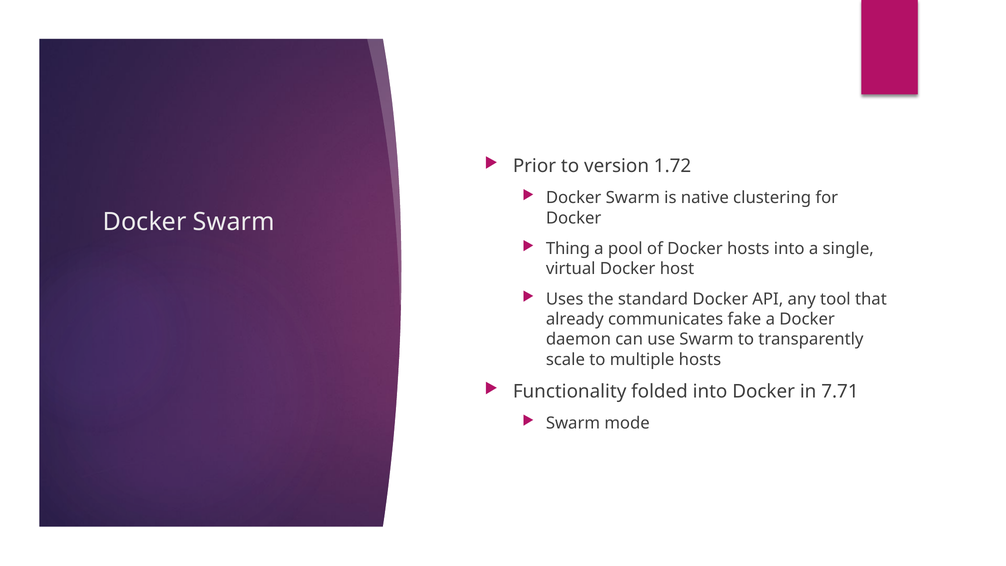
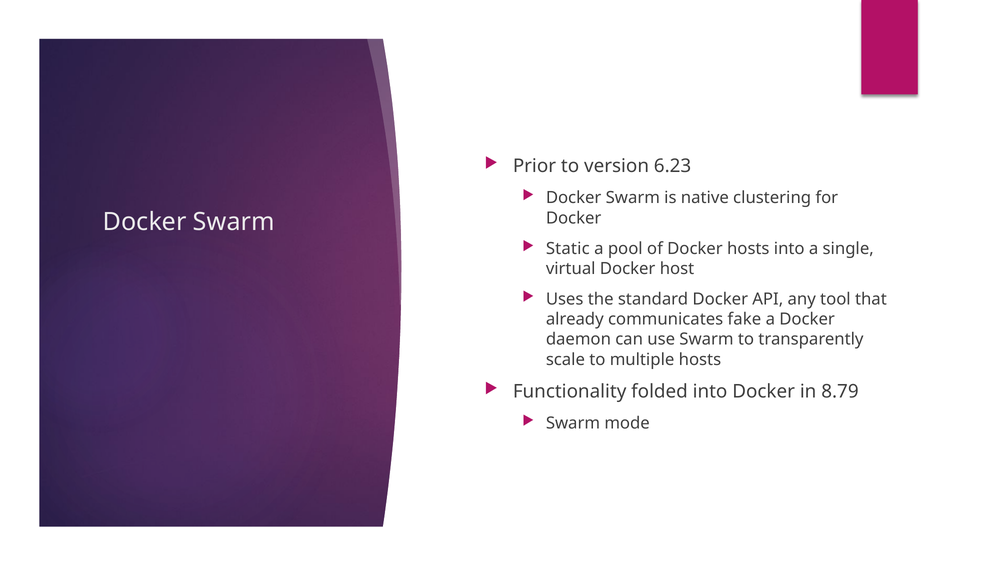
1.72: 1.72 -> 6.23 (673, 166)
Thing: Thing -> Static (568, 249)
7.71: 7.71 -> 8.79 (840, 391)
